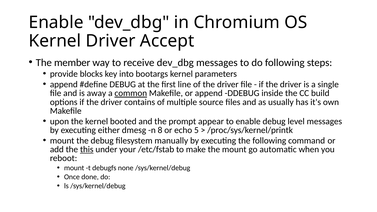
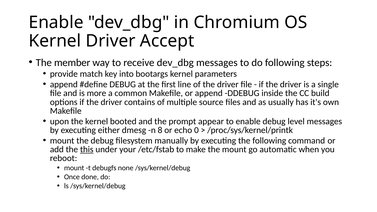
blocks: blocks -> match (91, 74)
away: away -> more (97, 93)
common underline: present -> none (131, 93)
5: 5 -> 0 (196, 130)
